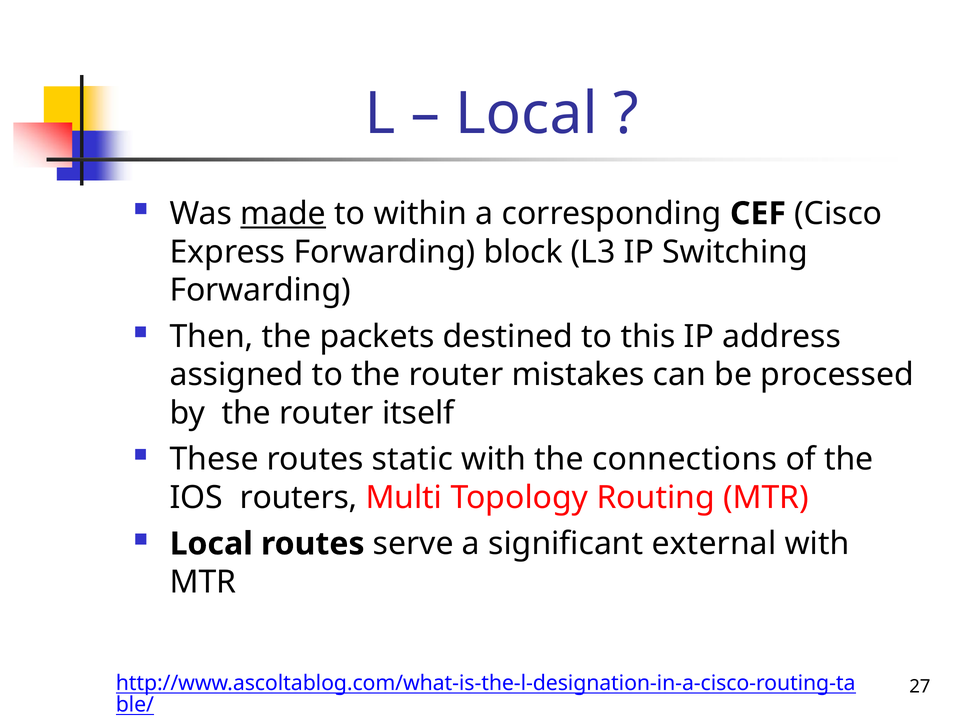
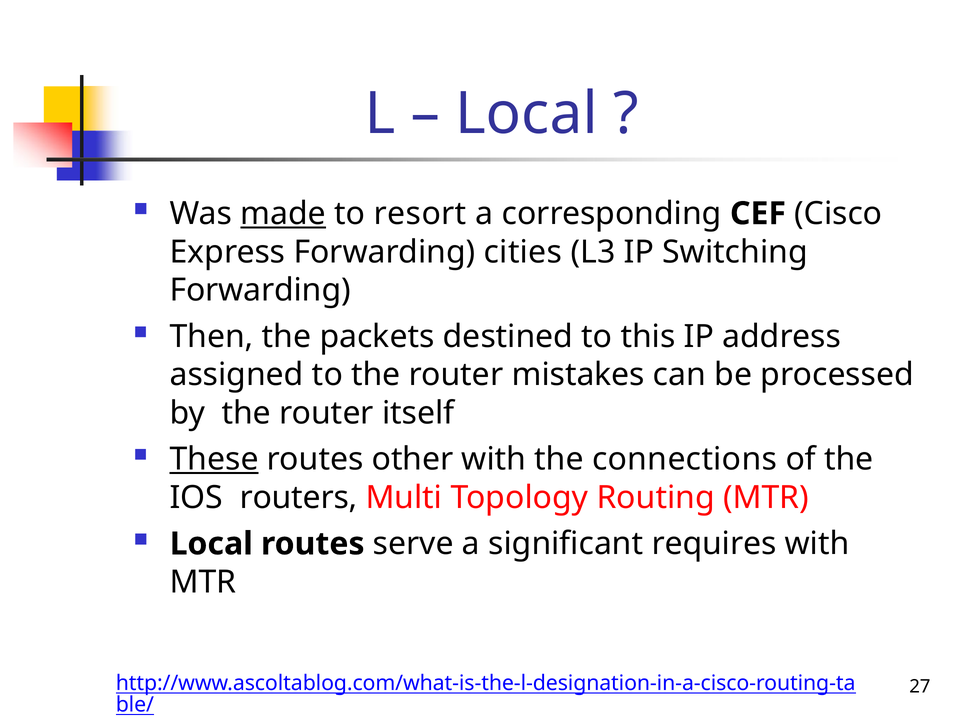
within: within -> resort (420, 214)
block: block -> cities (523, 252)
These underline: none -> present (214, 459)
static: static -> other (413, 459)
external: external -> requires (714, 544)
